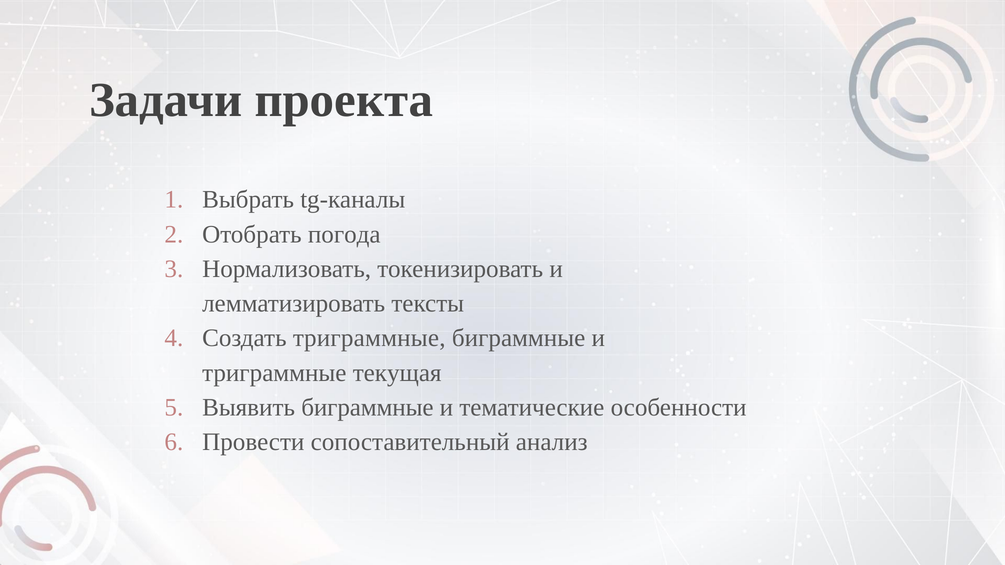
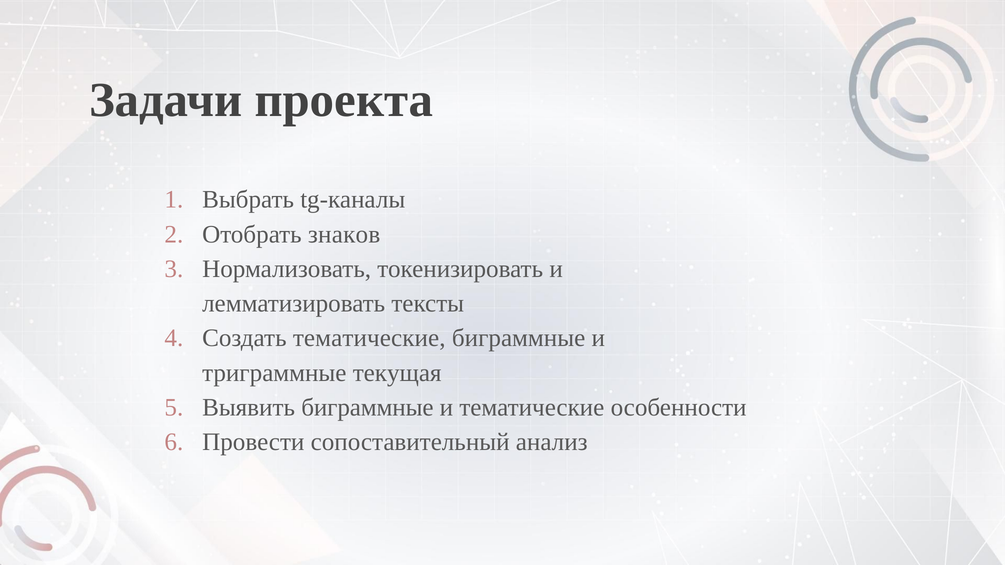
погода: погода -> знаков (344, 234)
Создать триграммные: триграммные -> тематические (369, 338)
